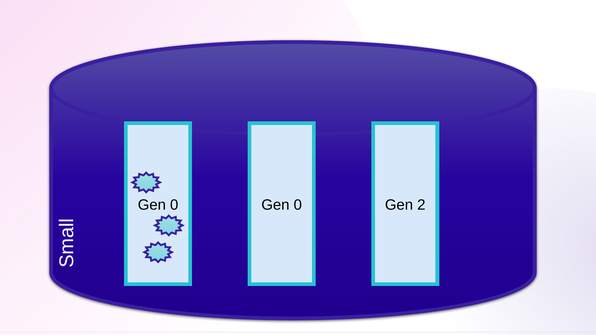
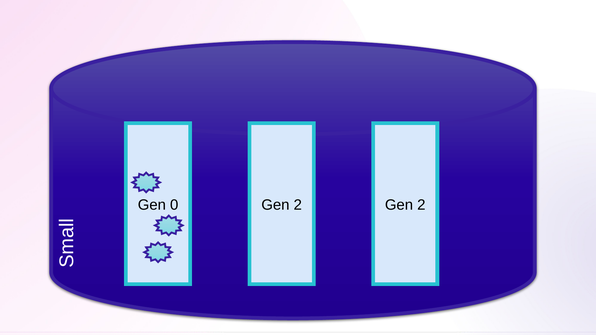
0 Gen 0: 0 -> 2 (298, 205)
